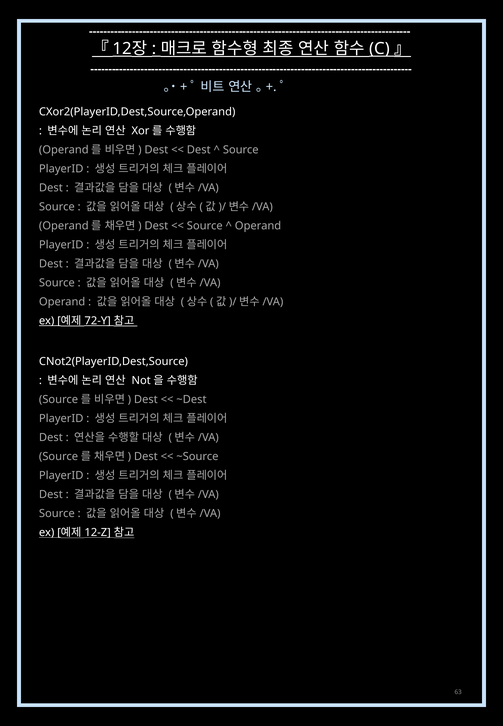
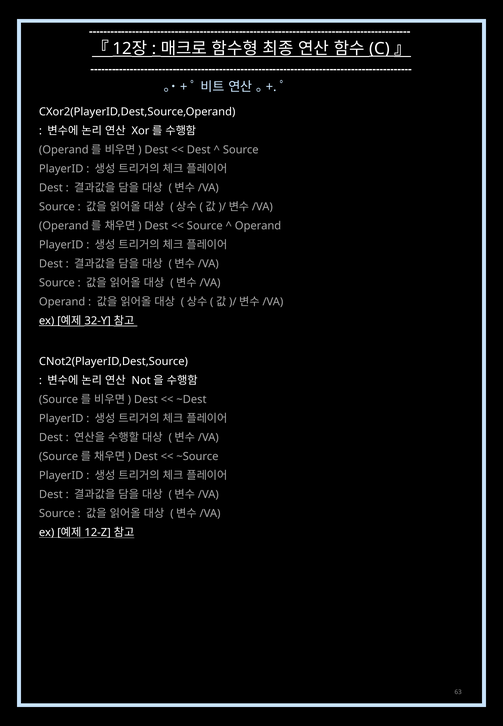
72-Y: 72-Y -> 32-Y (98, 321)
